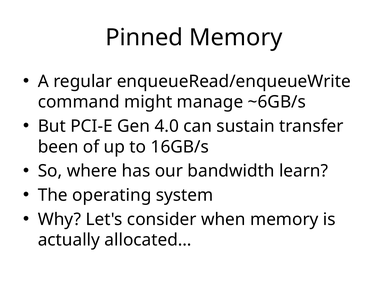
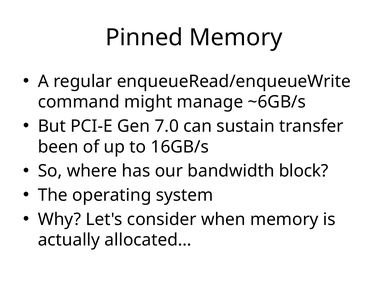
4.0: 4.0 -> 7.0 (167, 126)
learn: learn -> block (304, 171)
